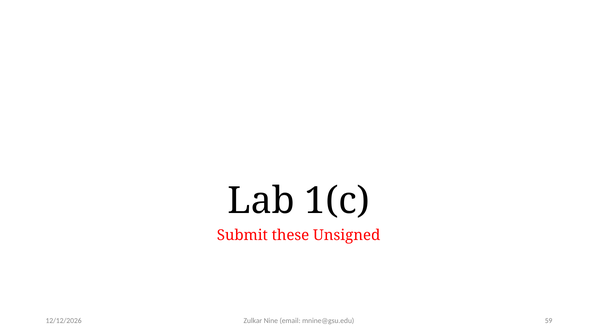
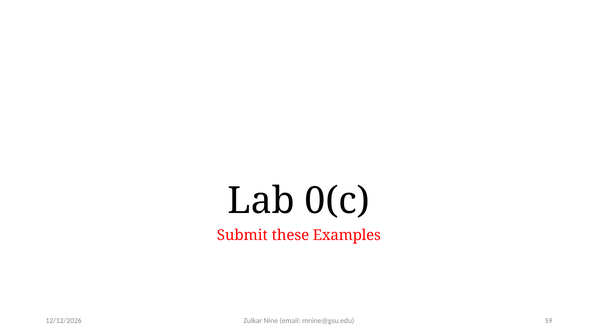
1(c: 1(c -> 0(c (337, 201)
Unsigned: Unsigned -> Examples (347, 235)
